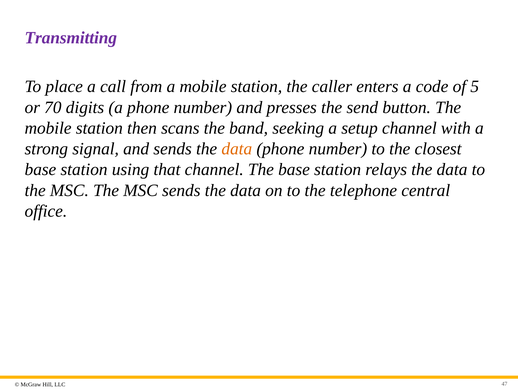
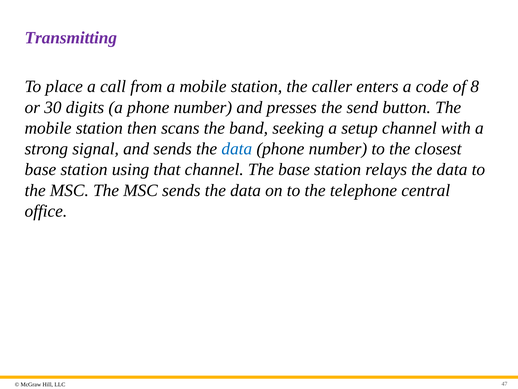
5: 5 -> 8 (475, 86)
70: 70 -> 30 (53, 107)
data colour: orange -> blue (237, 149)
